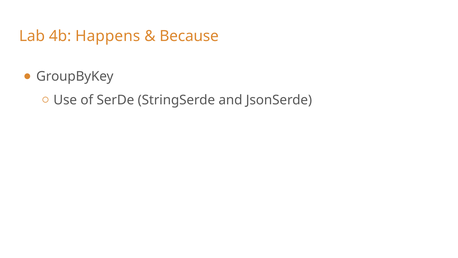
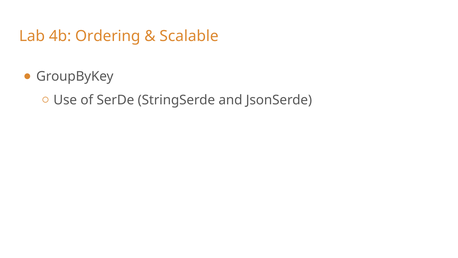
Happens: Happens -> Ordering (108, 36)
Because: Because -> Scalable (189, 36)
